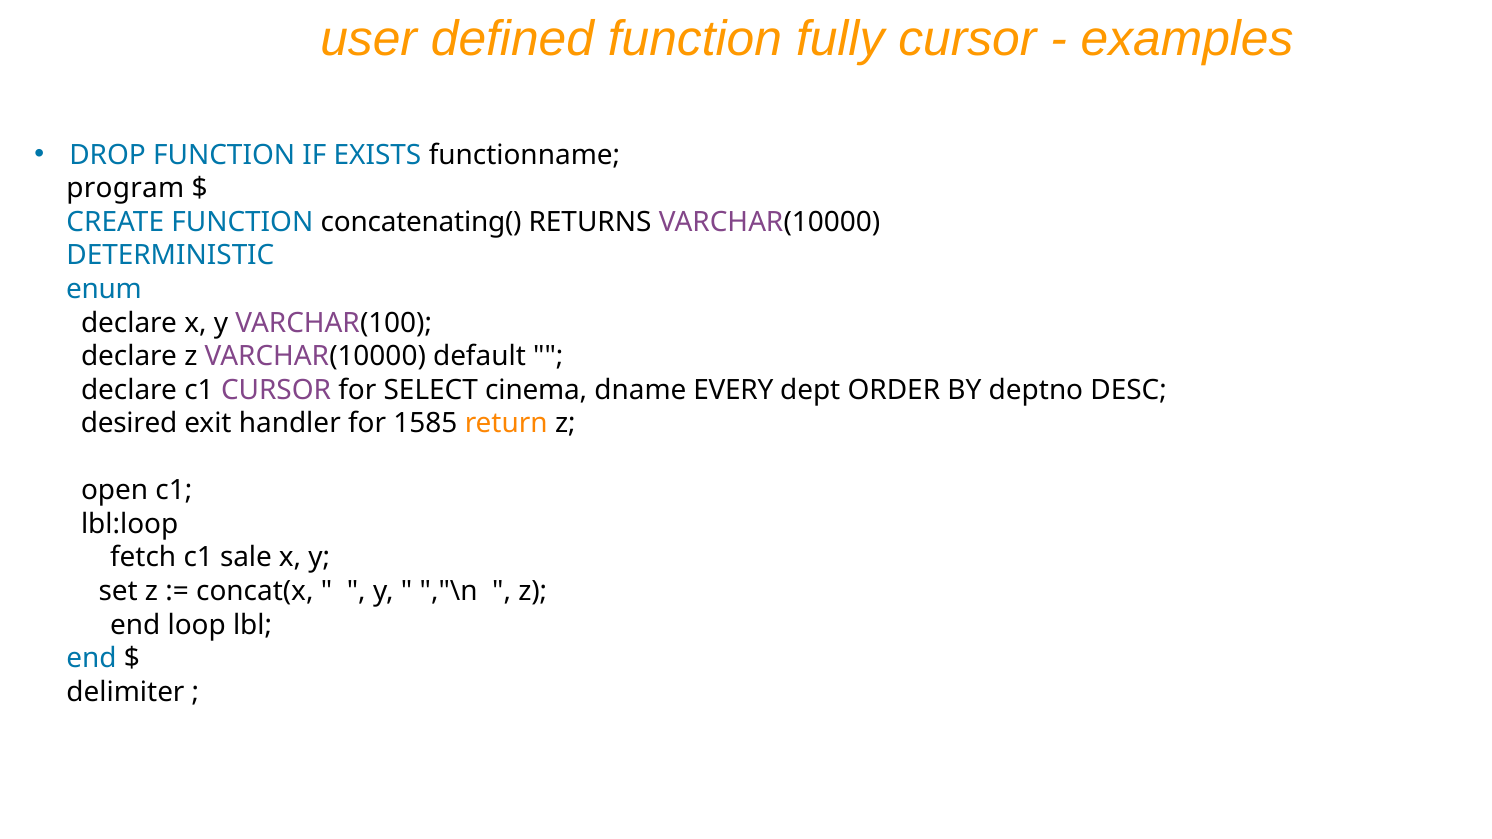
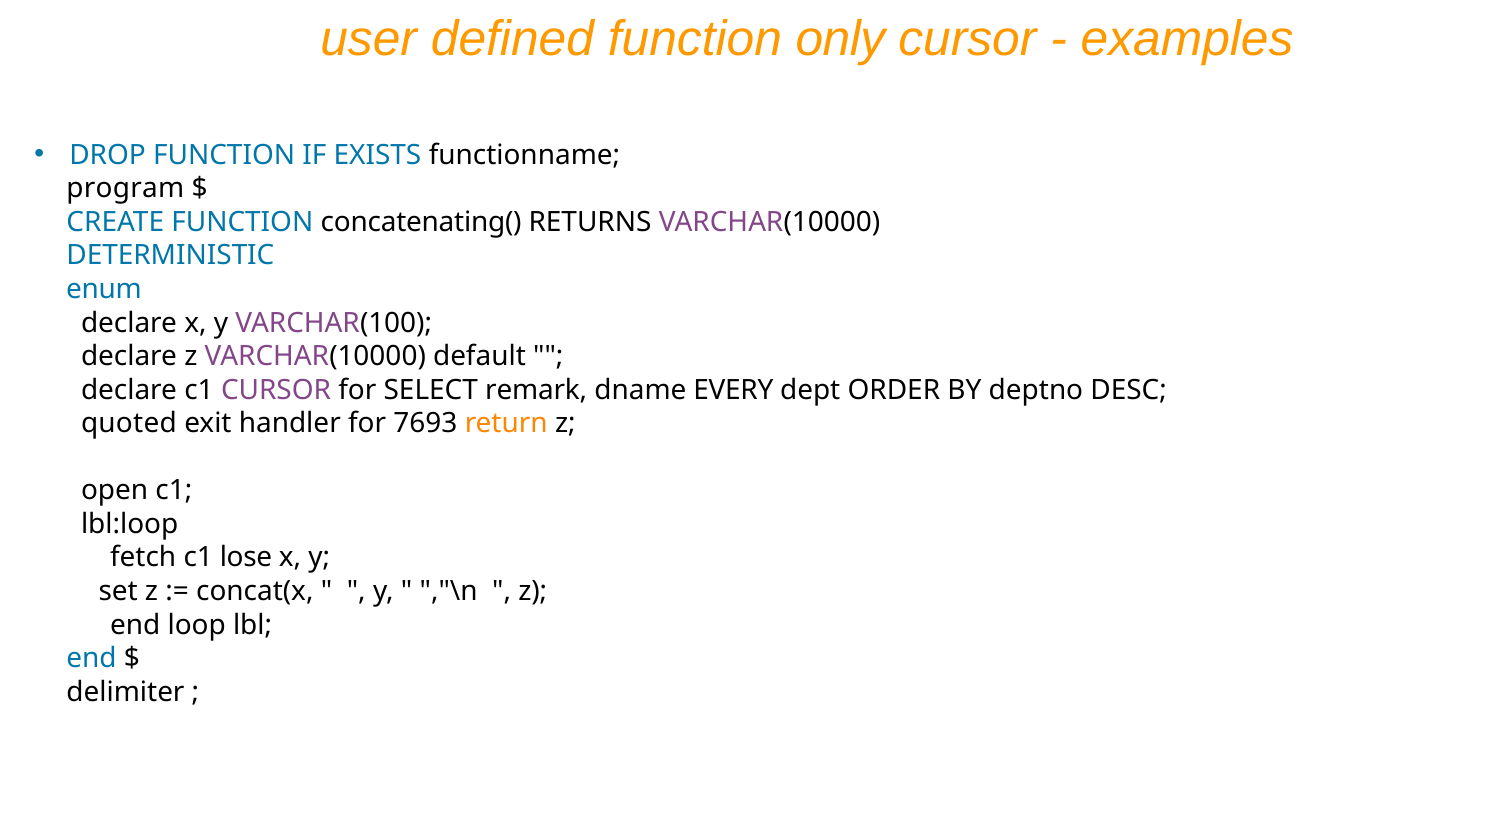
fully: fully -> only (840, 39)
cinema: cinema -> remark (536, 390)
desired: desired -> quoted (129, 424)
1585: 1585 -> 7693 (425, 424)
sale: sale -> lose (246, 558)
